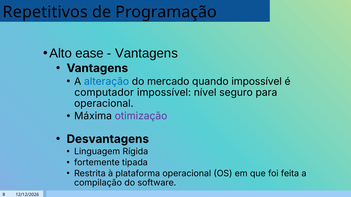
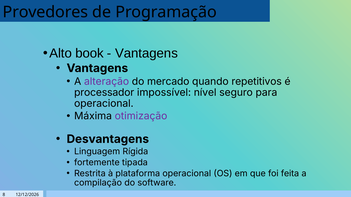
Repetitivos: Repetitivos -> Provedores (45, 12)
ease: ease -> book (90, 53)
alteração colour: blue -> purple (107, 82)
quando impossível: impossível -> repetitivos (257, 82)
computador: computador -> processador (104, 93)
